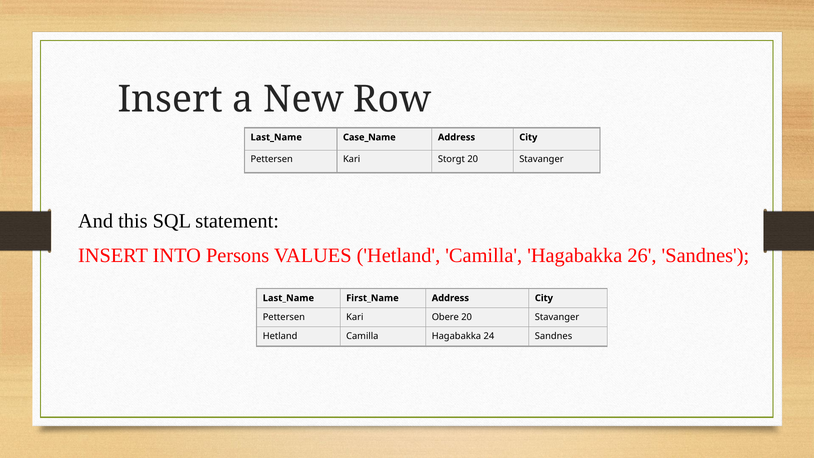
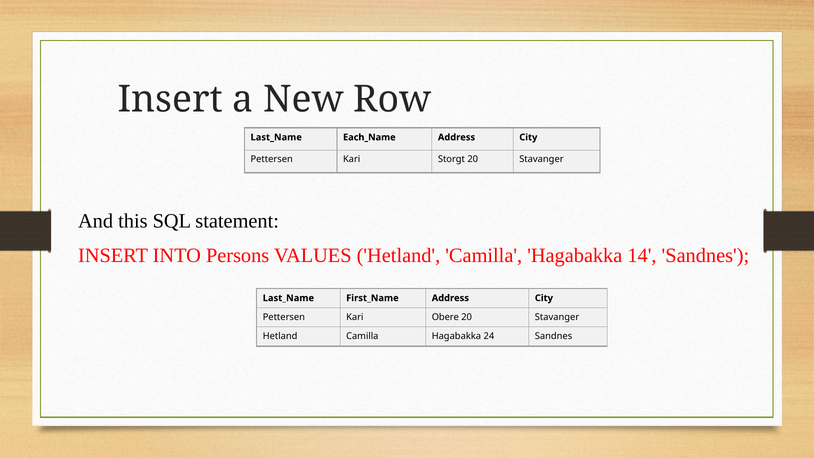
Case_Name: Case_Name -> Each_Name (369, 137)
26: 26 -> 14 (642, 255)
